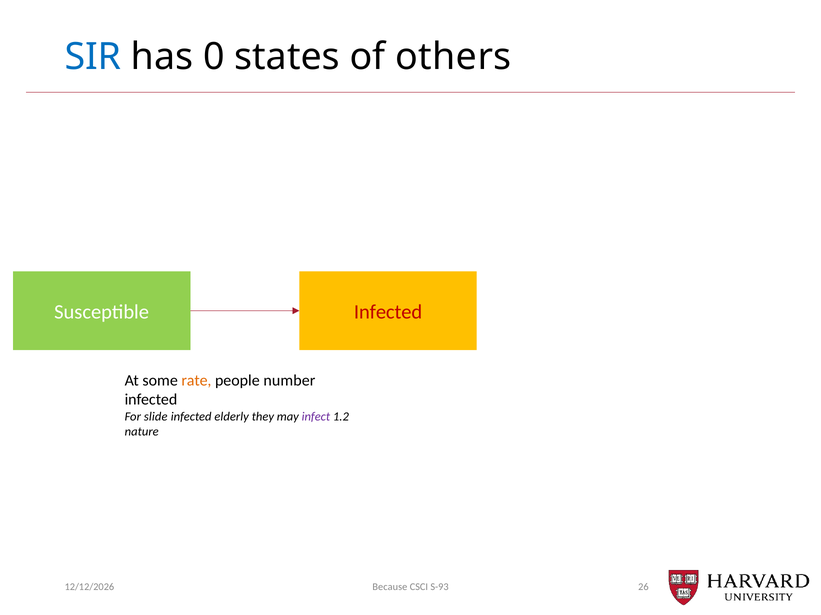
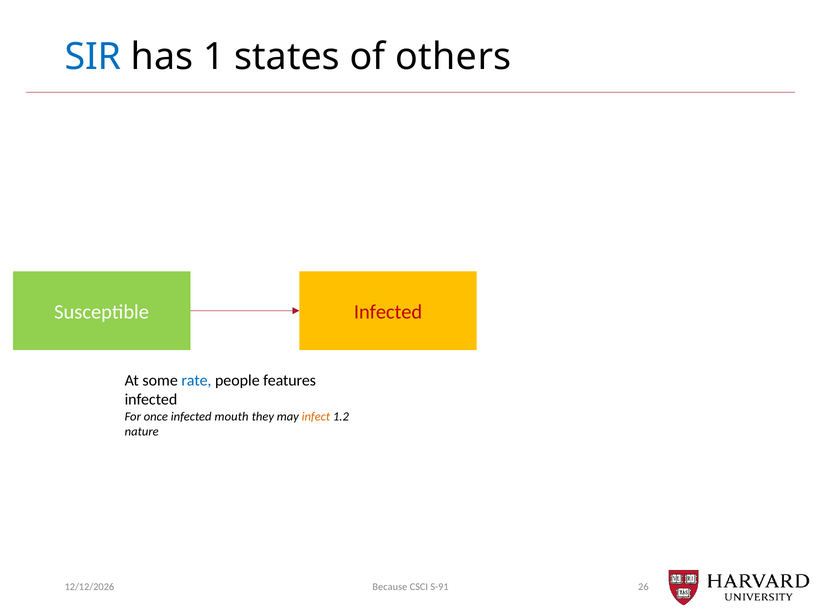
0: 0 -> 1 (214, 57)
rate colour: orange -> blue (196, 381)
number: number -> features (290, 381)
slide: slide -> once (156, 417)
elderly: elderly -> mouth (232, 417)
infect colour: purple -> orange (316, 417)
S-93: S-93 -> S-91 (440, 588)
